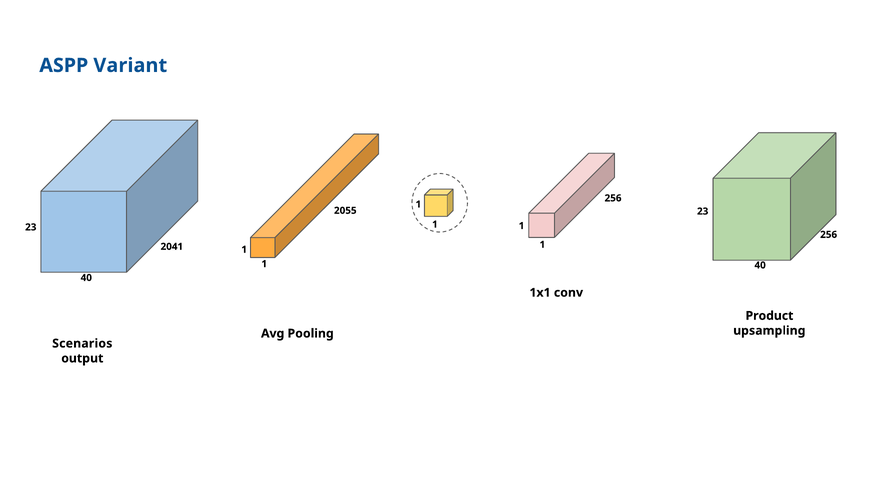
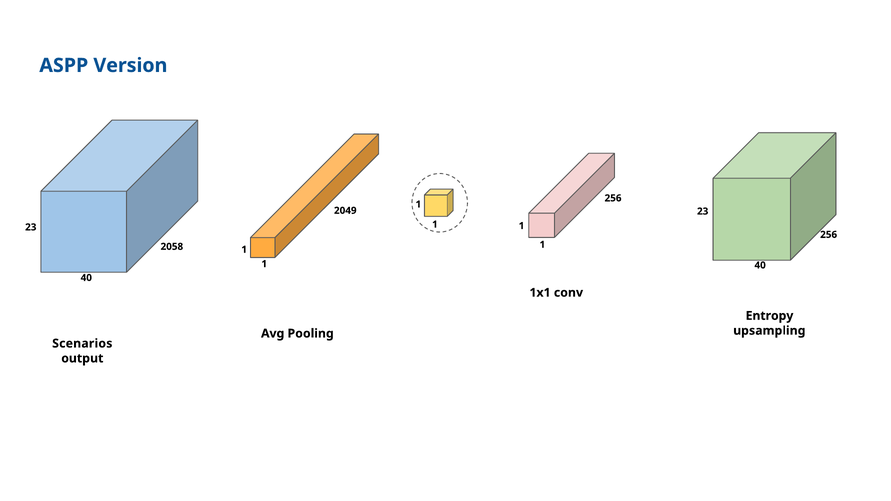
Variant: Variant -> Version (130, 65)
2055: 2055 -> 2049 (345, 211)
2041: 2041 -> 2058 (172, 247)
Product: Product -> Entropy (769, 316)
